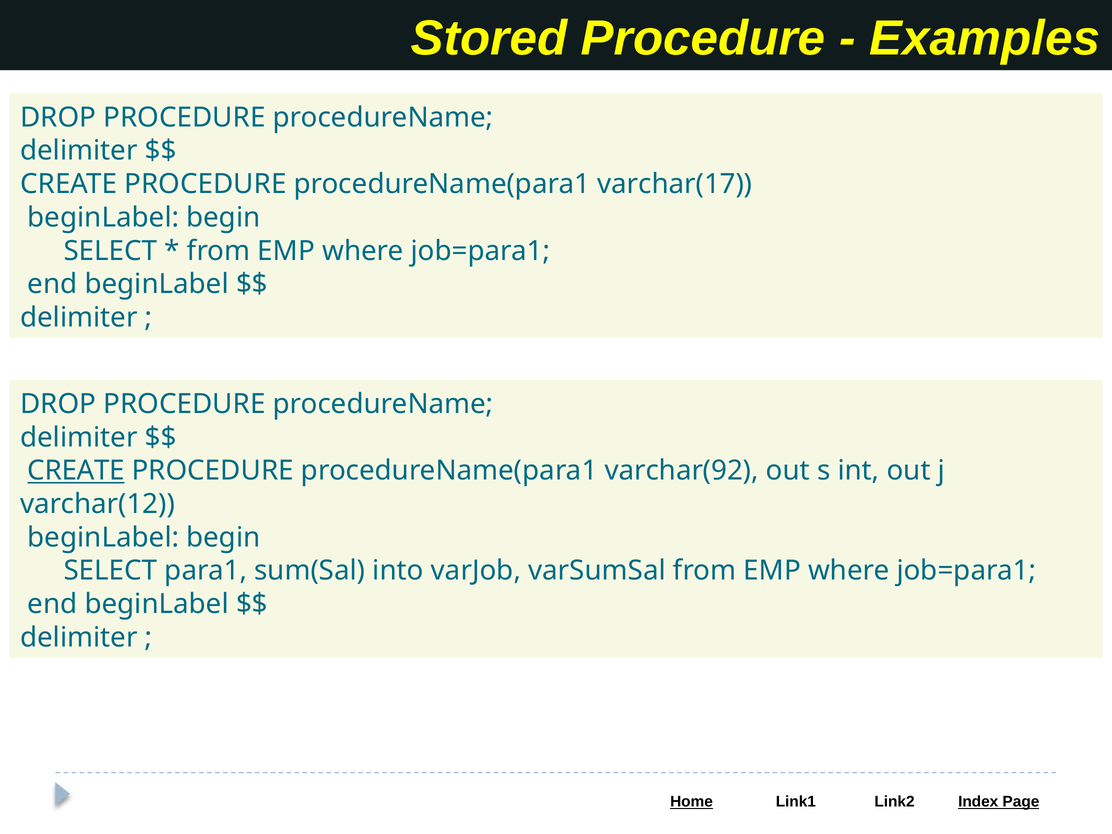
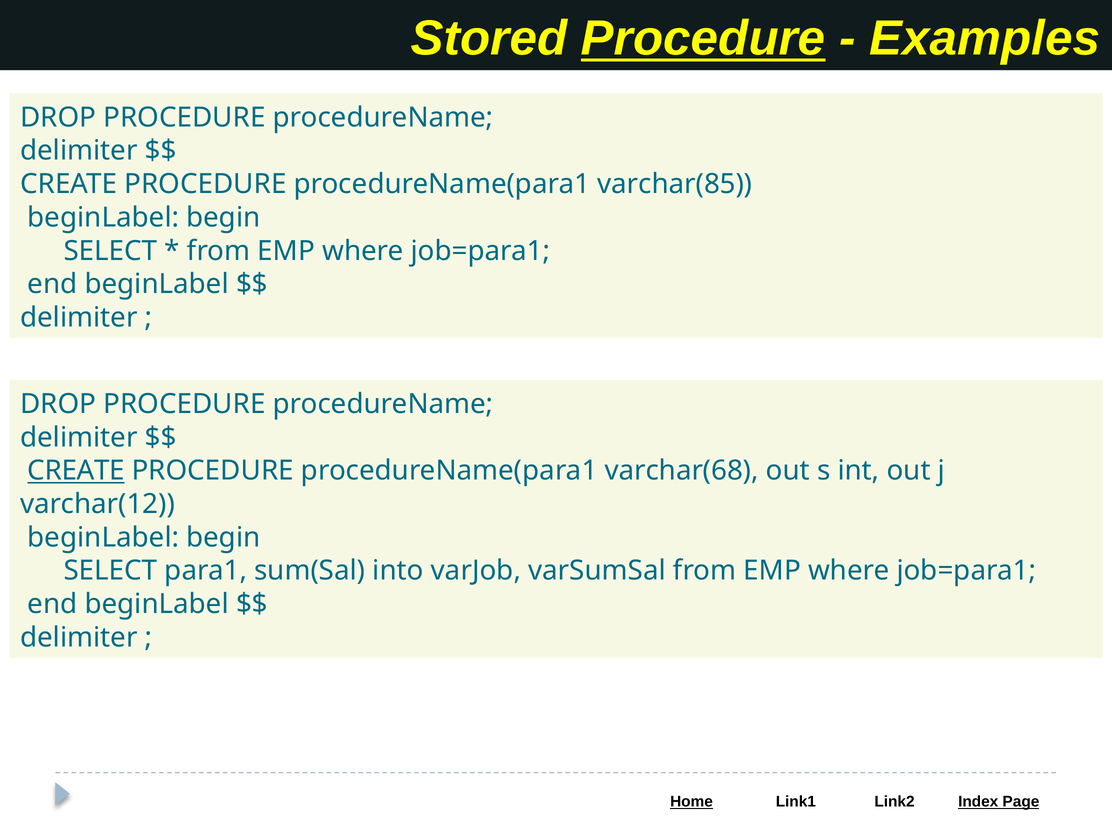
Procedure underline: none -> present (703, 39)
varchar(17: varchar(17 -> varchar(85 (675, 184)
varchar(92: varchar(92 -> varchar(68 (682, 471)
